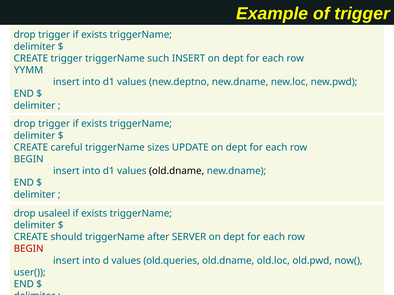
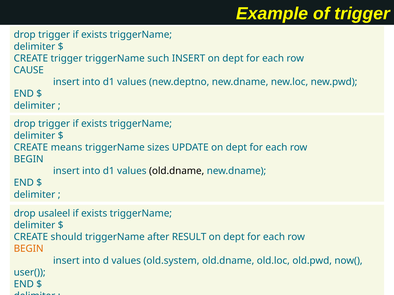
YYMM: YYMM -> CAUSE (29, 70)
careful: careful -> means (67, 148)
SERVER: SERVER -> RESULT (189, 237)
BEGIN colour: red -> orange (29, 249)
old.queries: old.queries -> old.system (171, 261)
